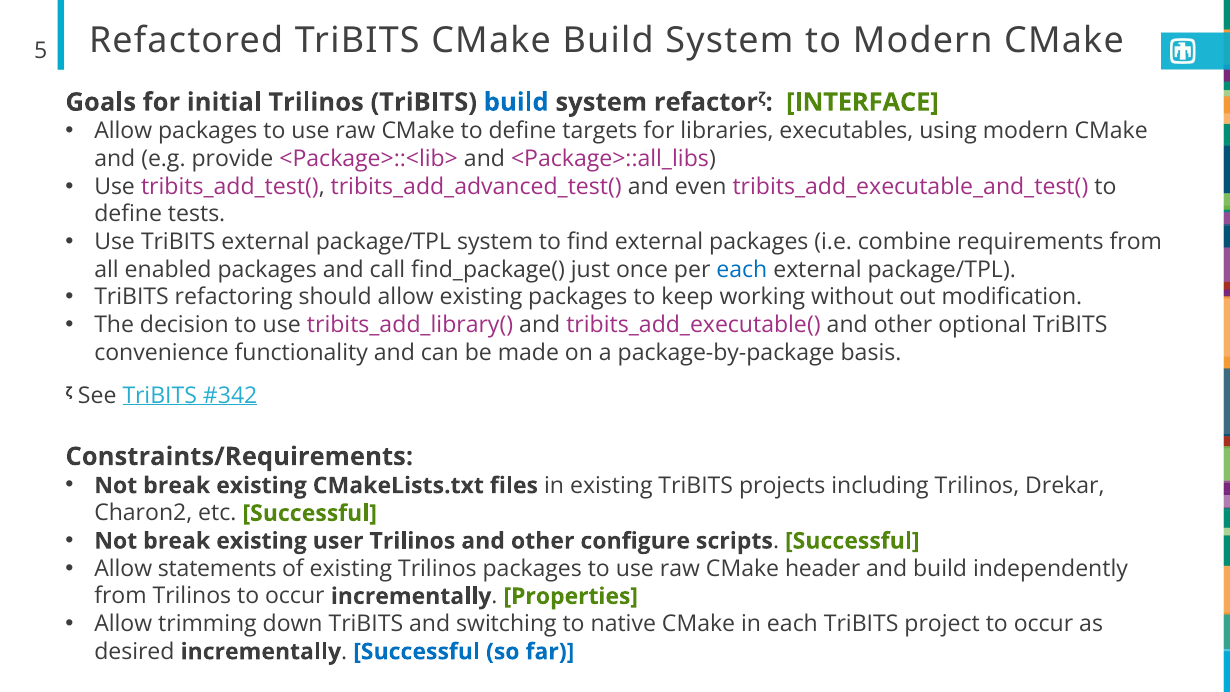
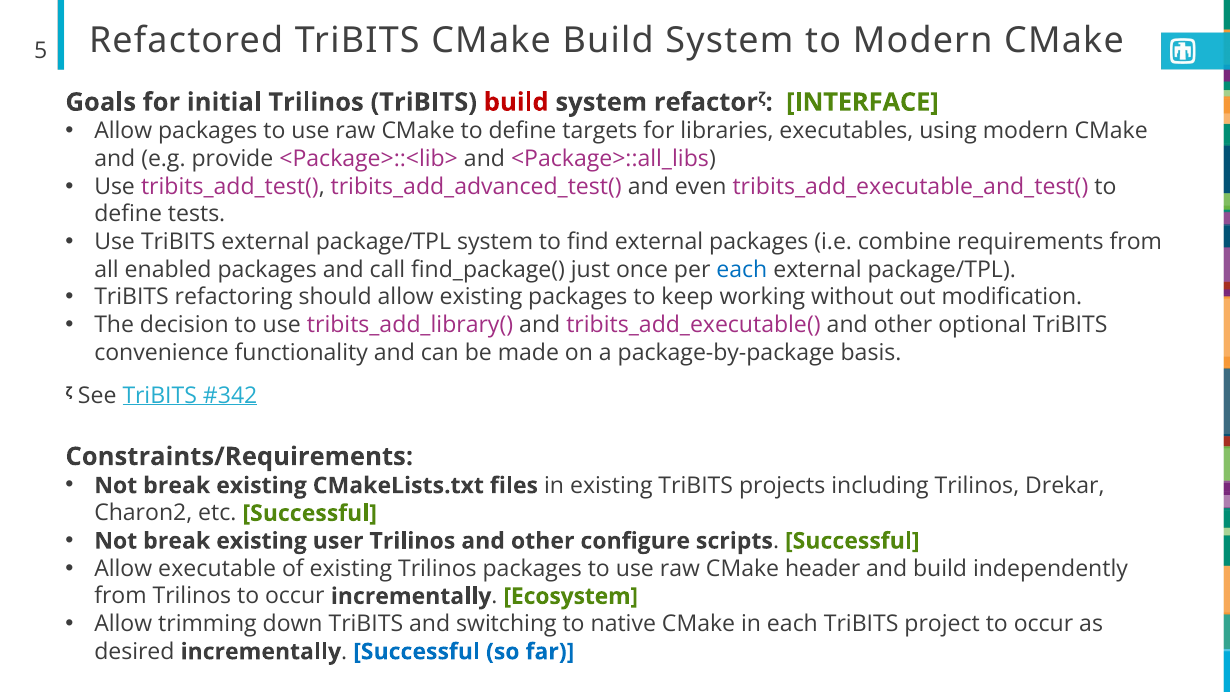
build colour: blue -> red (516, 102)
statements: statements -> executable (217, 569)
Properties: Properties -> Ecosystem (571, 596)
